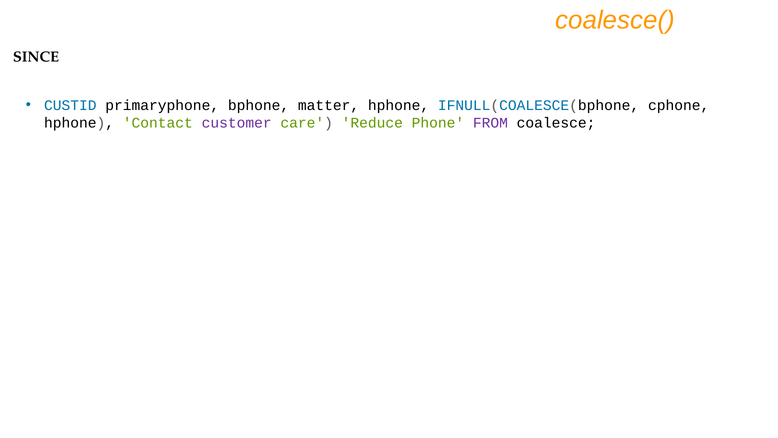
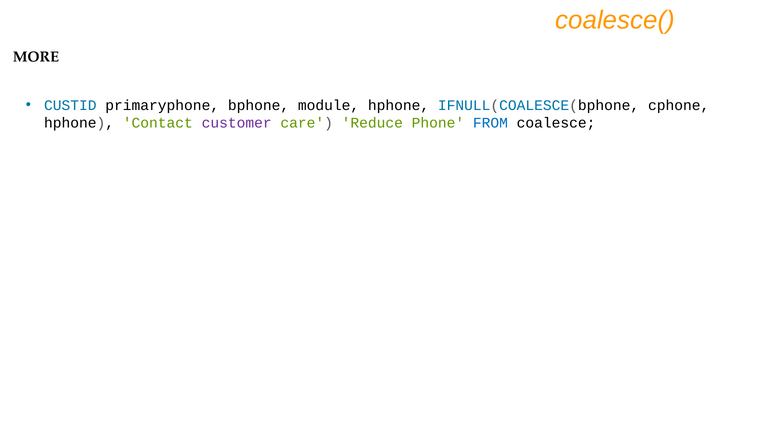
SINCE: SINCE -> MORE (36, 57)
matter: matter -> module (329, 105)
FROM colour: purple -> blue (490, 123)
